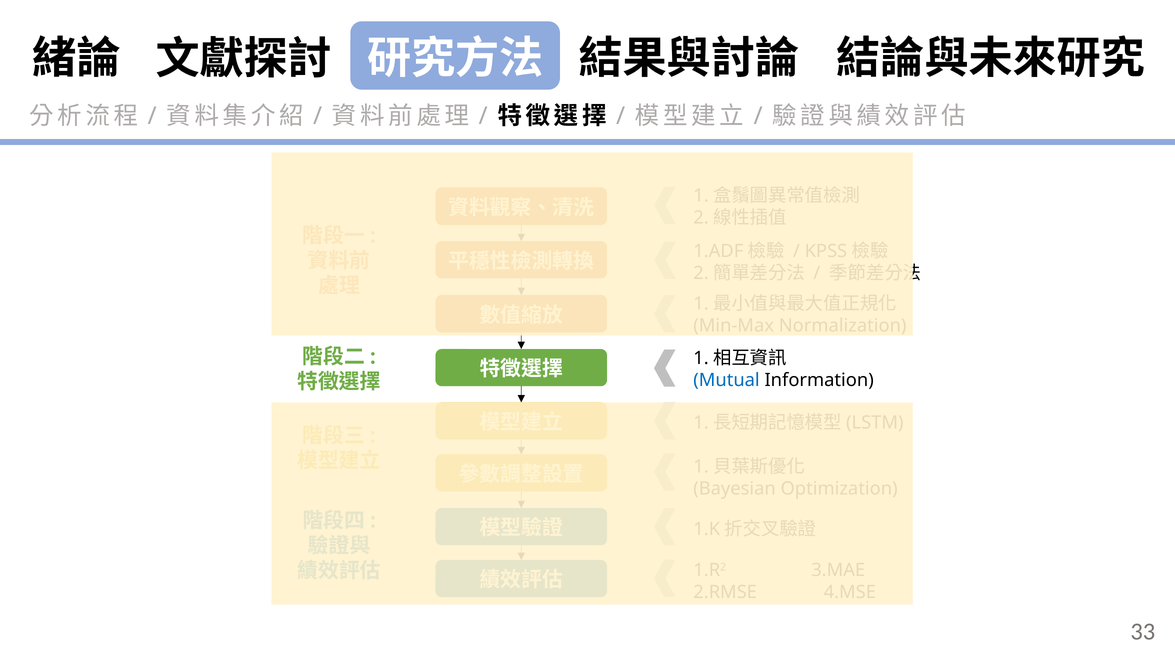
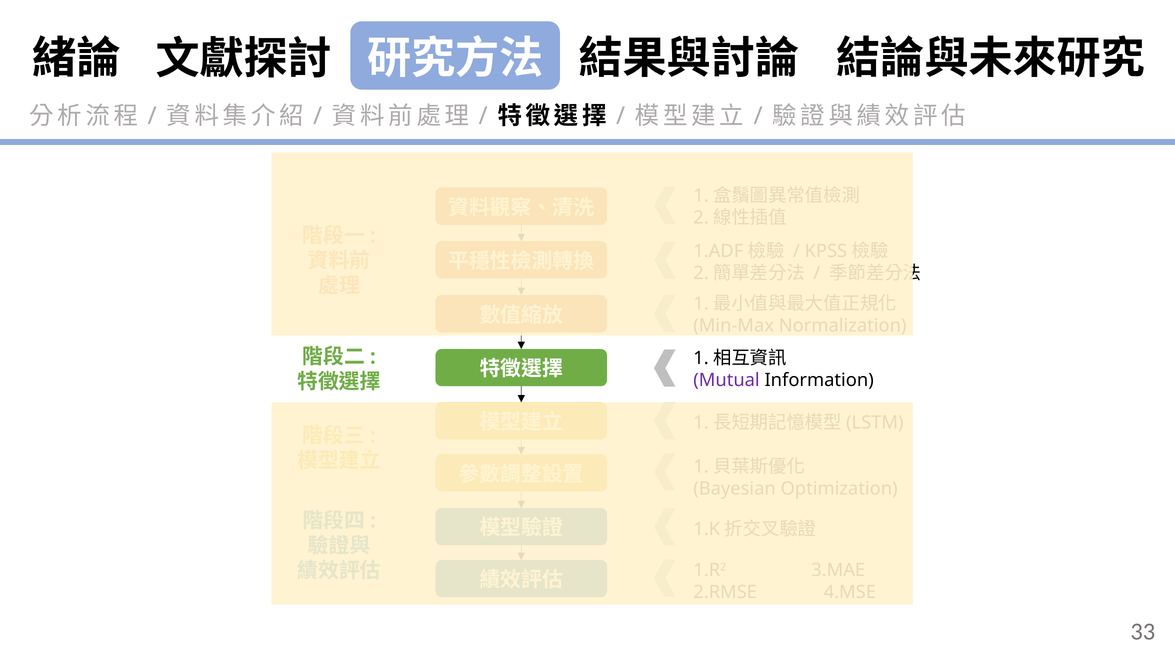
Mutual colour: blue -> purple (727, 380)
